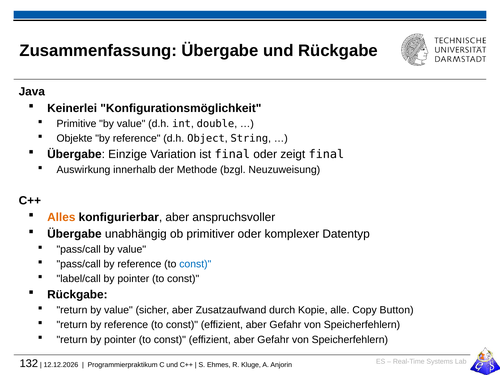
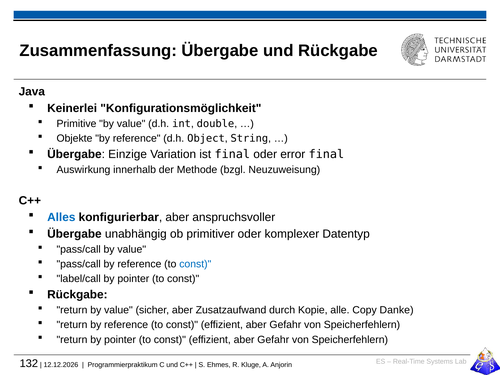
zeigt: zeigt -> error (293, 154)
Alles colour: orange -> blue (61, 217)
Button: Button -> Danke (397, 310)
